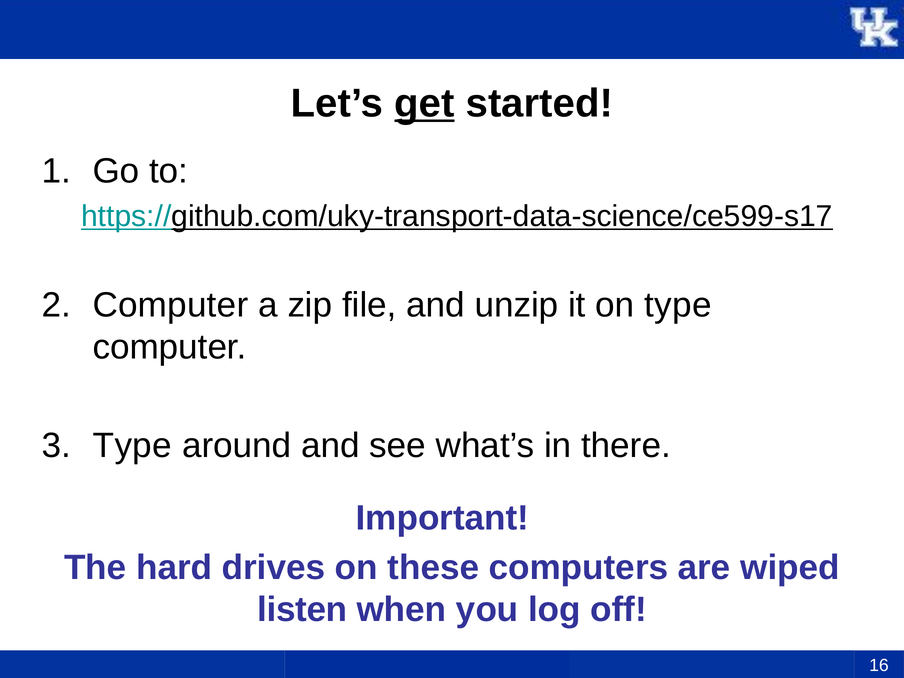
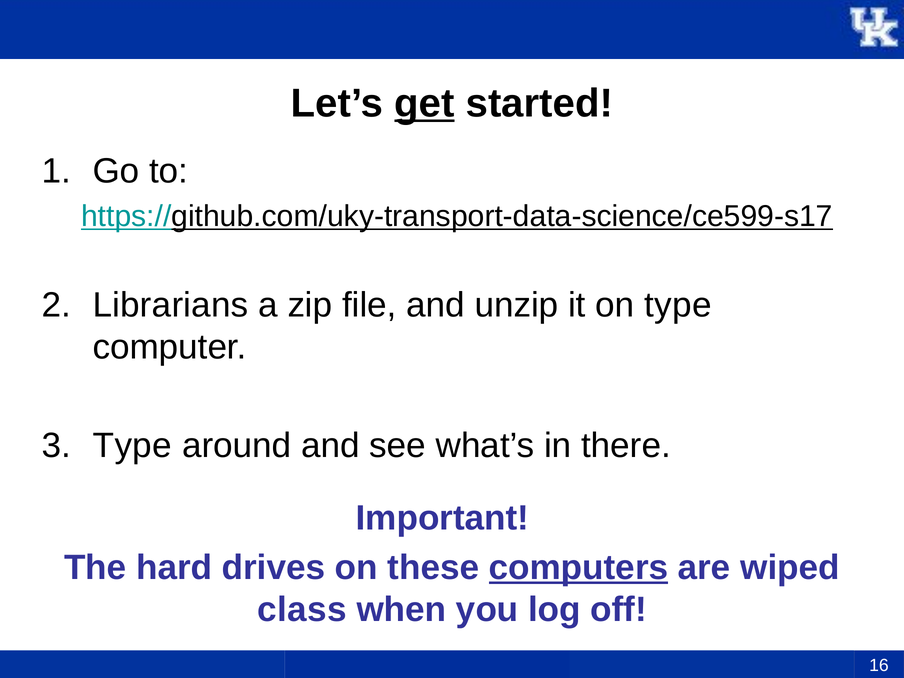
Computer: Computer -> Librarians (170, 305)
computers underline: none -> present (578, 568)
listen: listen -> class (302, 610)
